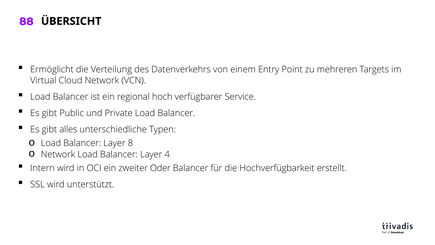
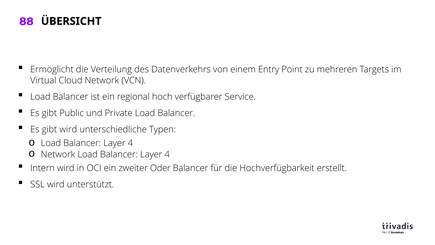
gibt alles: alles -> wird (68, 129)
8: 8 -> 4 (130, 143)
